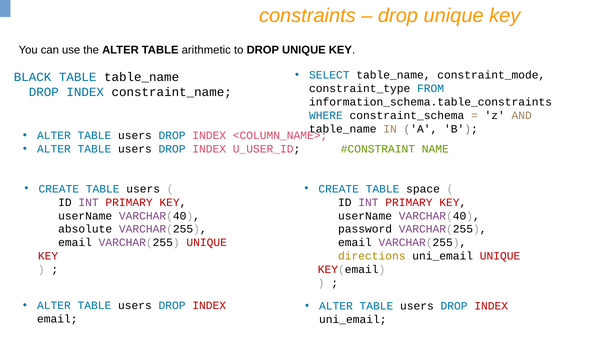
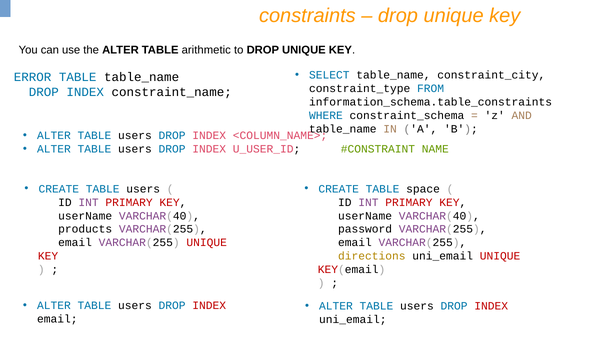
constraint_mode: constraint_mode -> constraint_city (491, 75)
BLACK: BLACK -> ERROR (33, 77)
absolute: absolute -> products (85, 230)
